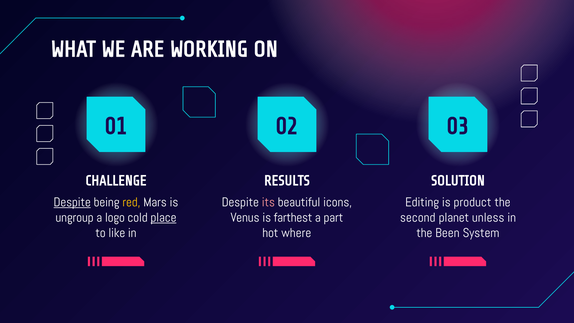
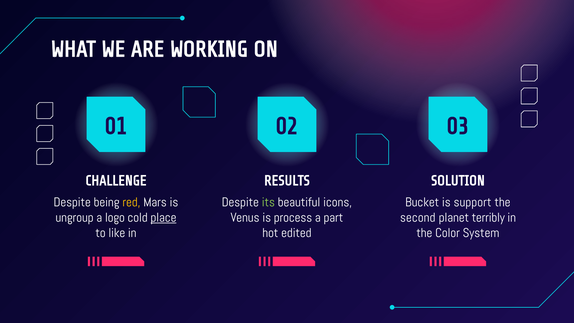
Despite underline: present -> none (72, 202)
its colour: pink -> light green (268, 202)
Editing: Editing -> Bucket (422, 202)
product: product -> support (473, 202)
farthest: farthest -> process (293, 217)
unless: unless -> terribly (488, 217)
where: where -> edited (296, 233)
Been: Been -> Color (448, 233)
